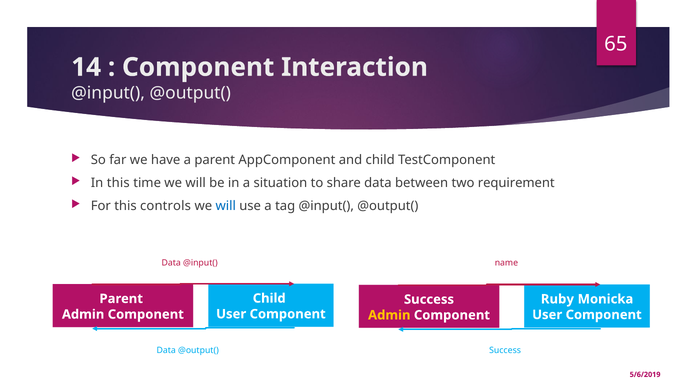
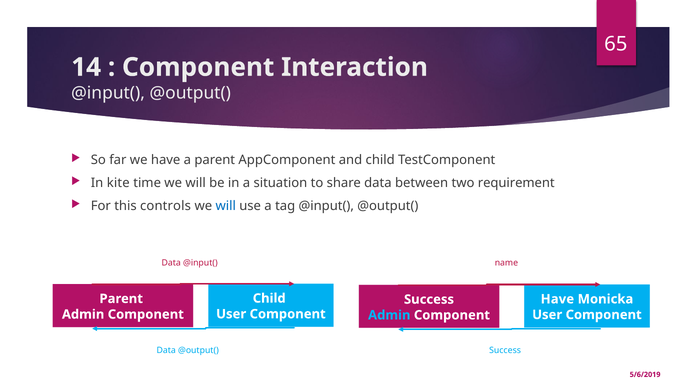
In this: this -> kite (118, 183)
Ruby: Ruby -> Have (557, 299)
Admin colour: yellow -> light blue (389, 315)
